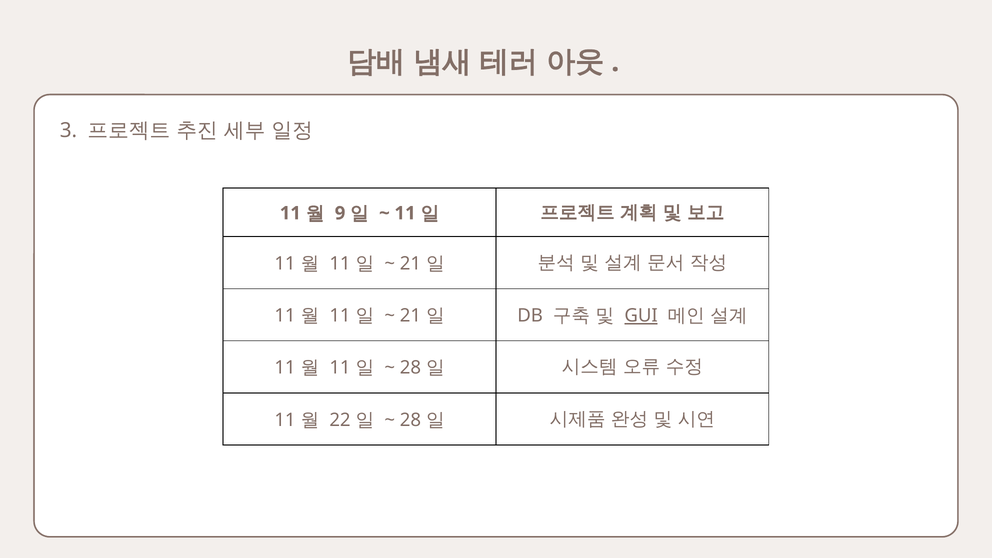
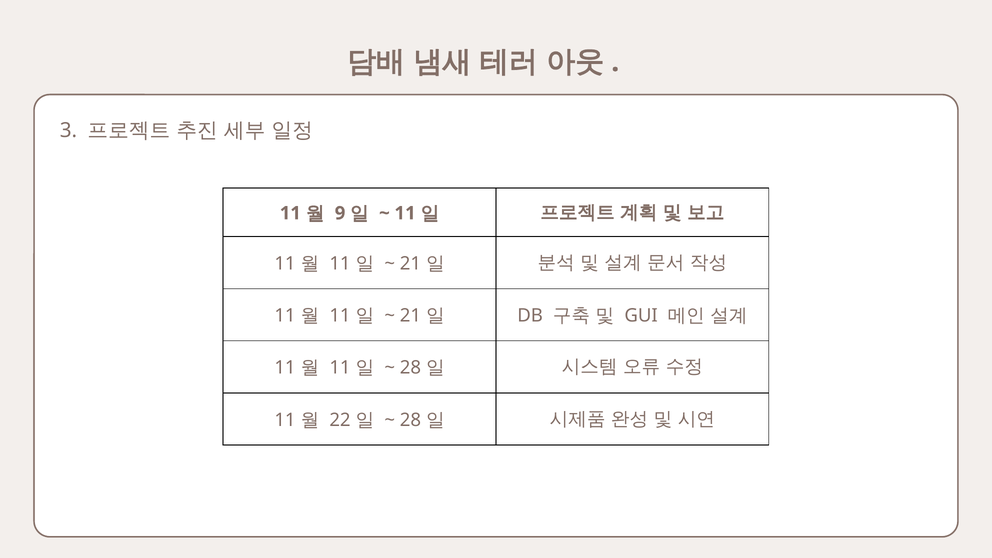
GUI underline: present -> none (641, 316)
